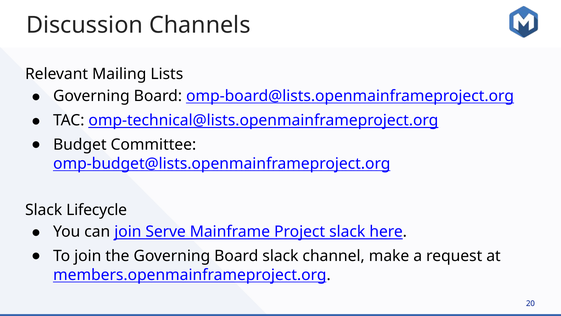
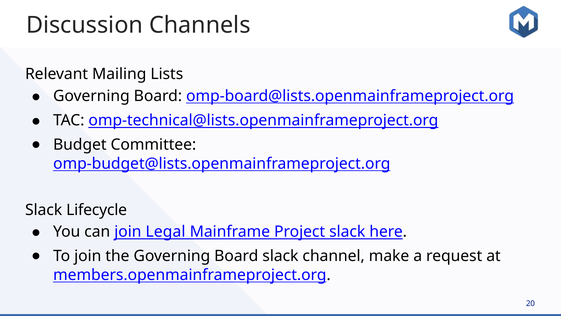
Serve: Serve -> Legal (166, 231)
